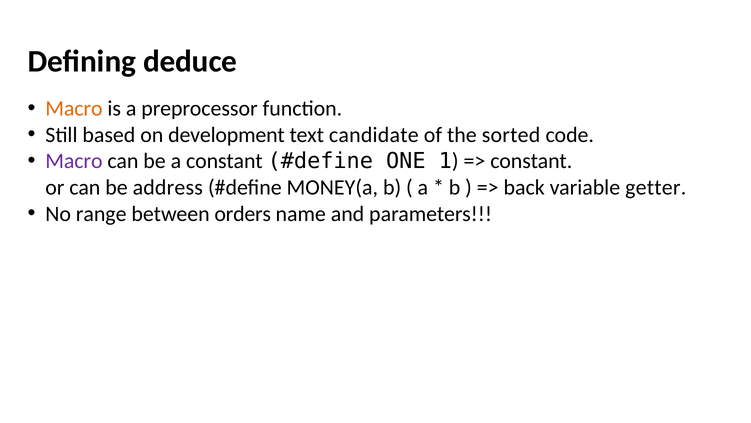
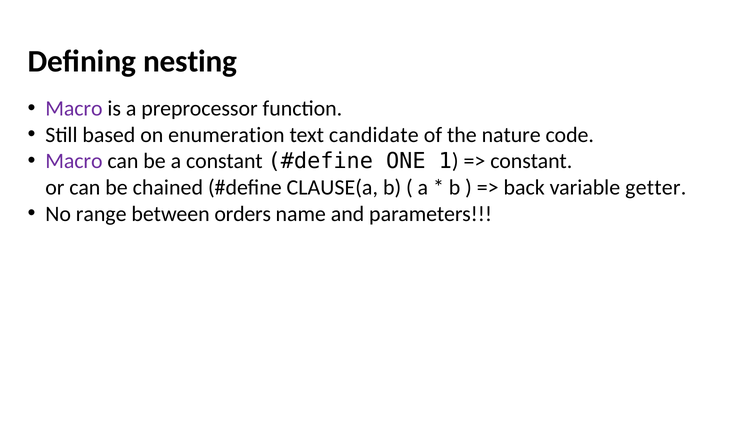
deduce: deduce -> nesting (190, 61)
Macro colour: orange -> purple (74, 108)
development: development -> enumeration (226, 135)
sorted: sorted -> nature (511, 135)
address: address -> chained (168, 187)
MONEY(a: MONEY(a -> CLAUSE(a (332, 187)
